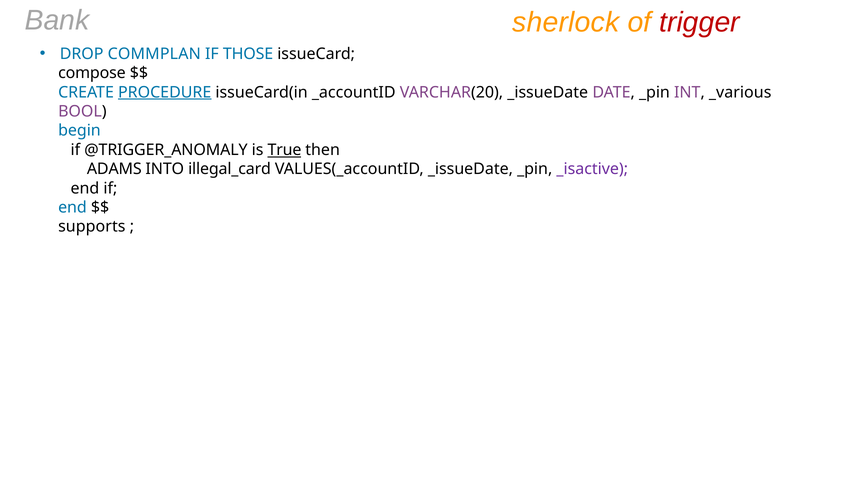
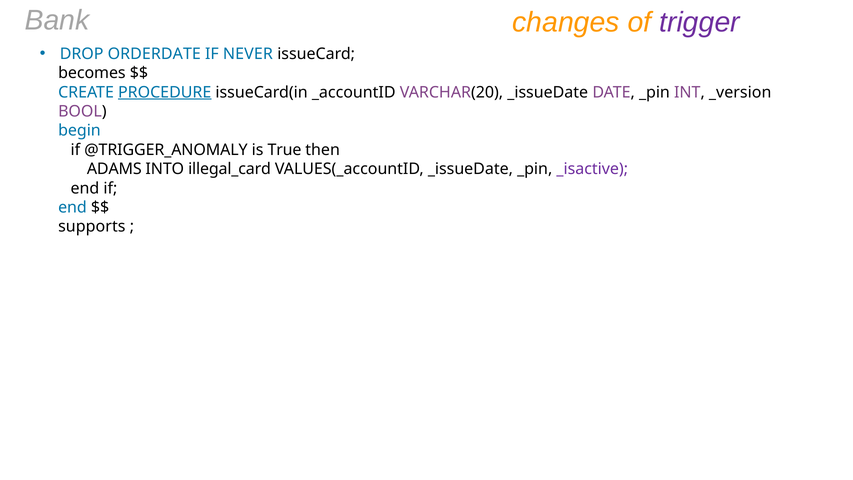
sherlock: sherlock -> changes (566, 22)
trigger colour: red -> purple (700, 22)
COMMPLAN: COMMPLAN -> ORDERDATE (154, 54)
THOSE: THOSE -> NEVER (248, 54)
compose: compose -> becomes (92, 73)
_various: _various -> _version (740, 92)
True underline: present -> none (284, 150)
